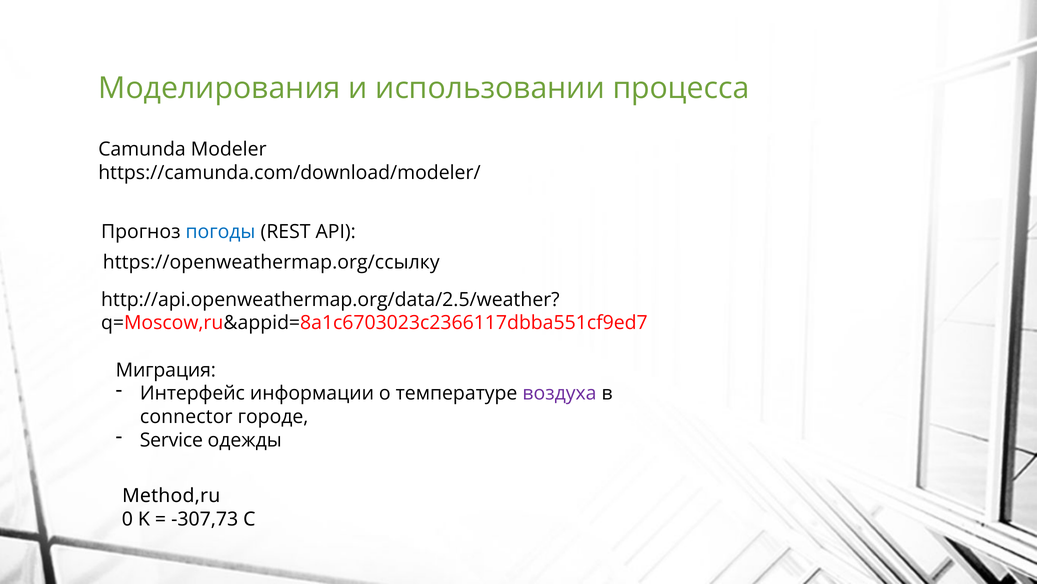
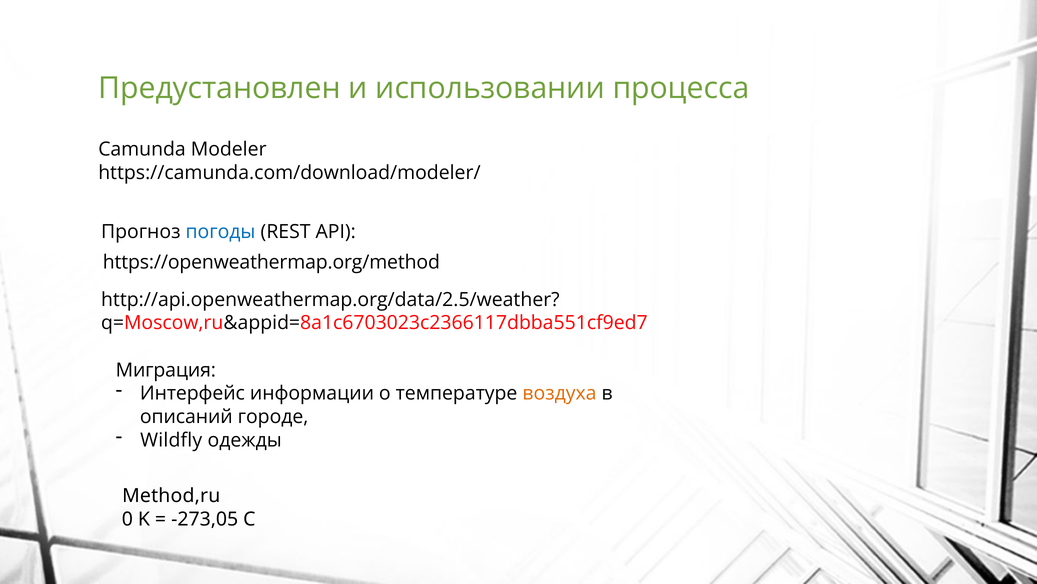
Моделирования: Моделирования -> Предустановлен (220, 88)
https://openweathermap.org/ссылку: https://openweathermap.org/ссылку -> https://openweathermap.org/method (271, 262)
воздуха colour: purple -> orange (559, 393)
connector: connector -> описаний (186, 416)
Service: Service -> Wildfly (171, 440)
-307,73: -307,73 -> -273,05 (205, 519)
